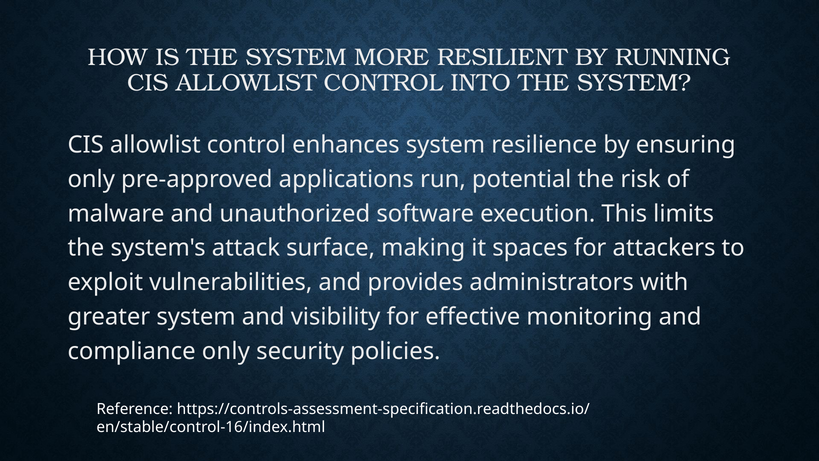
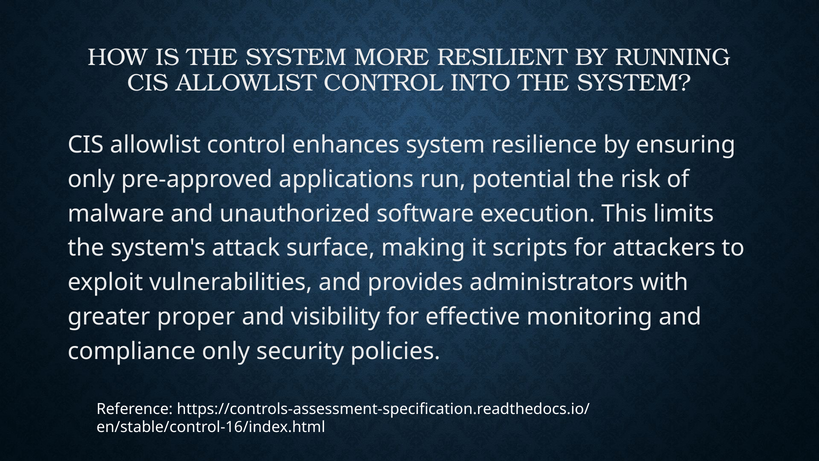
spaces: spaces -> scripts (530, 248)
greater system: system -> proper (196, 317)
